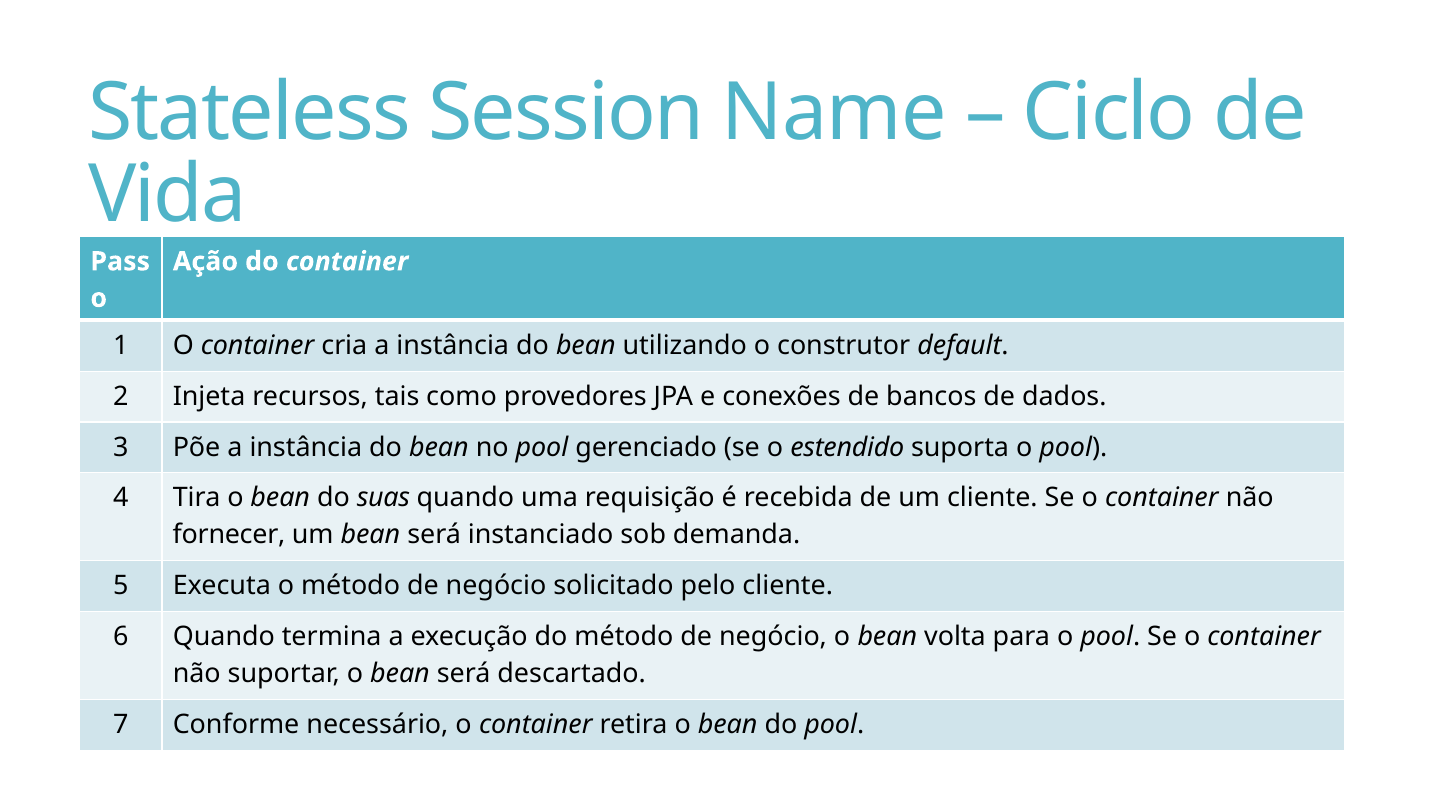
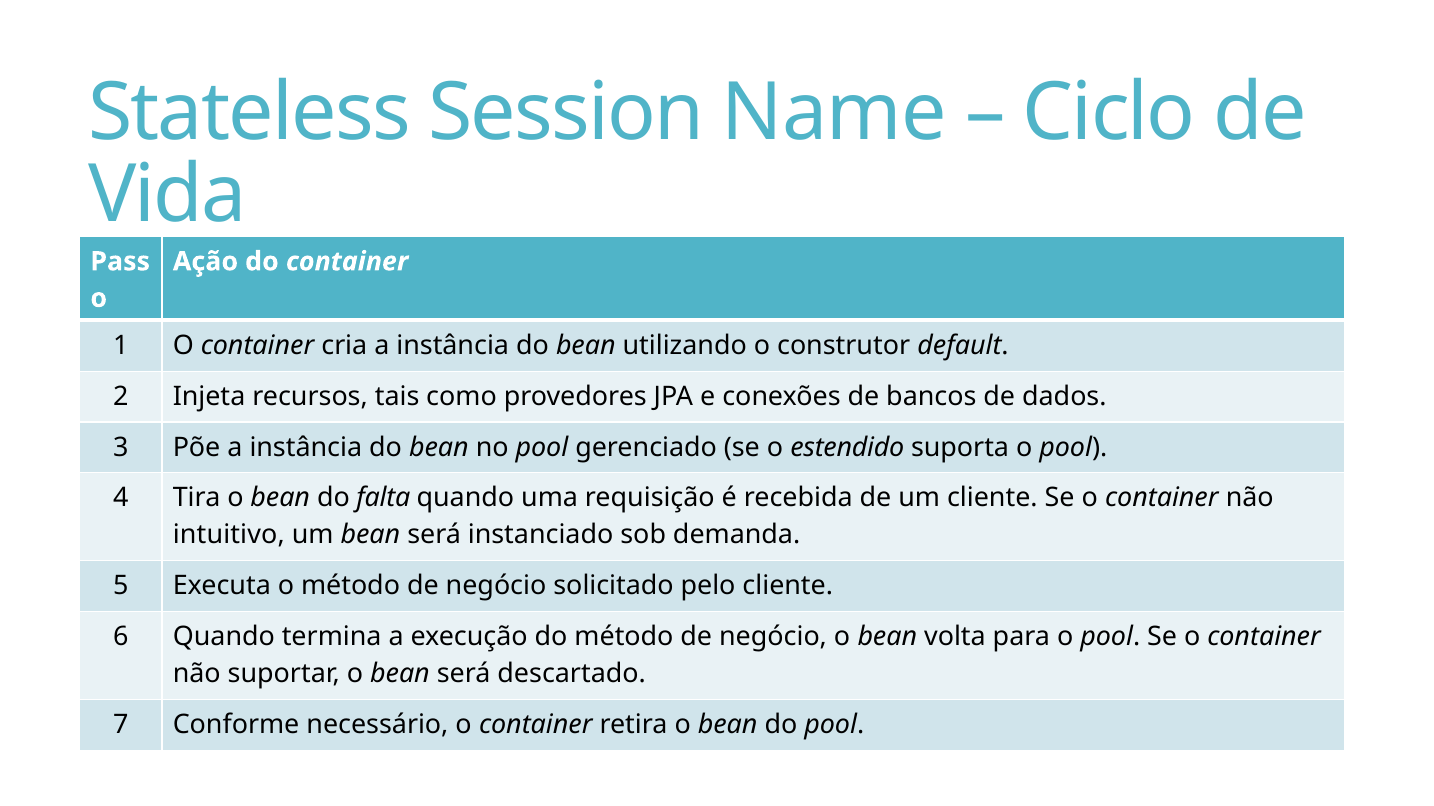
suas: suas -> falta (383, 498)
fornecer: fornecer -> intuitivo (229, 535)
